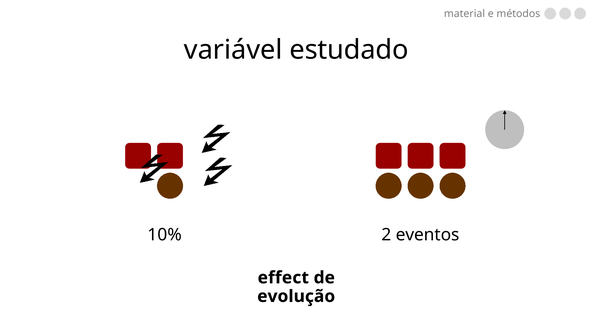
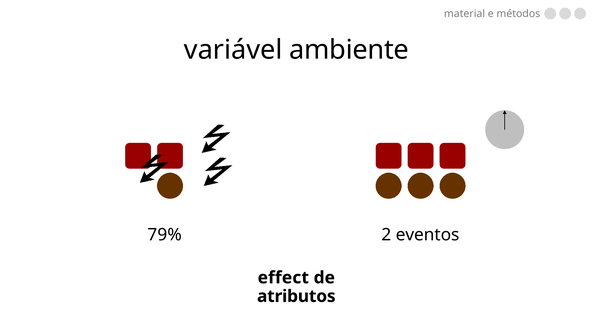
estudado: estudado -> ambiente (349, 50)
10%: 10% -> 79% (165, 235)
evolução: evolução -> atributos (296, 297)
